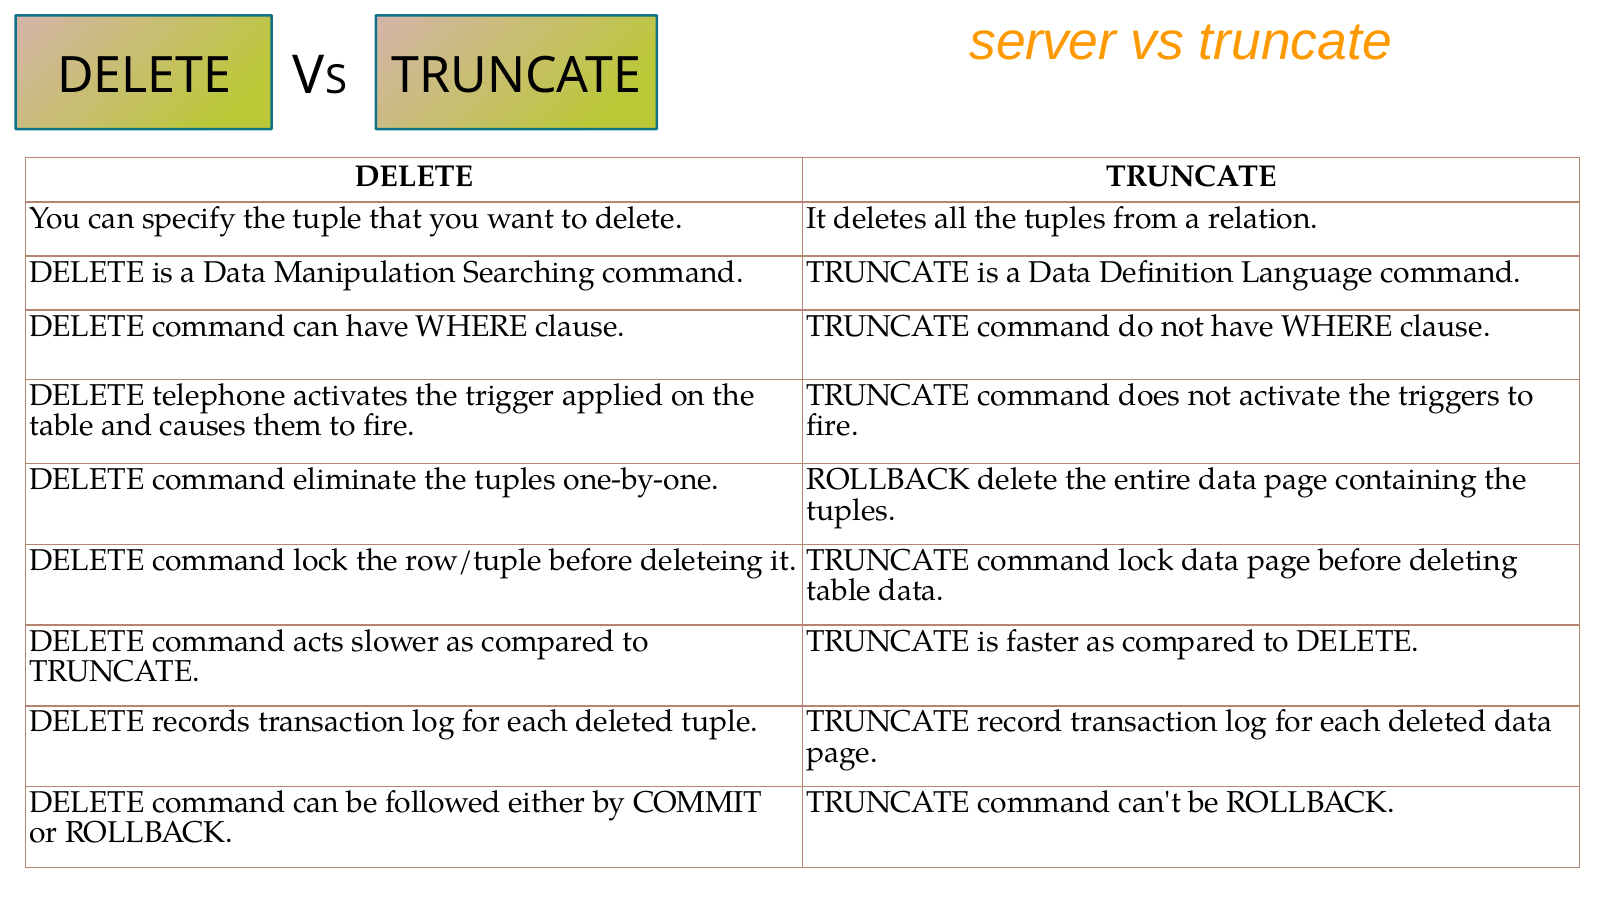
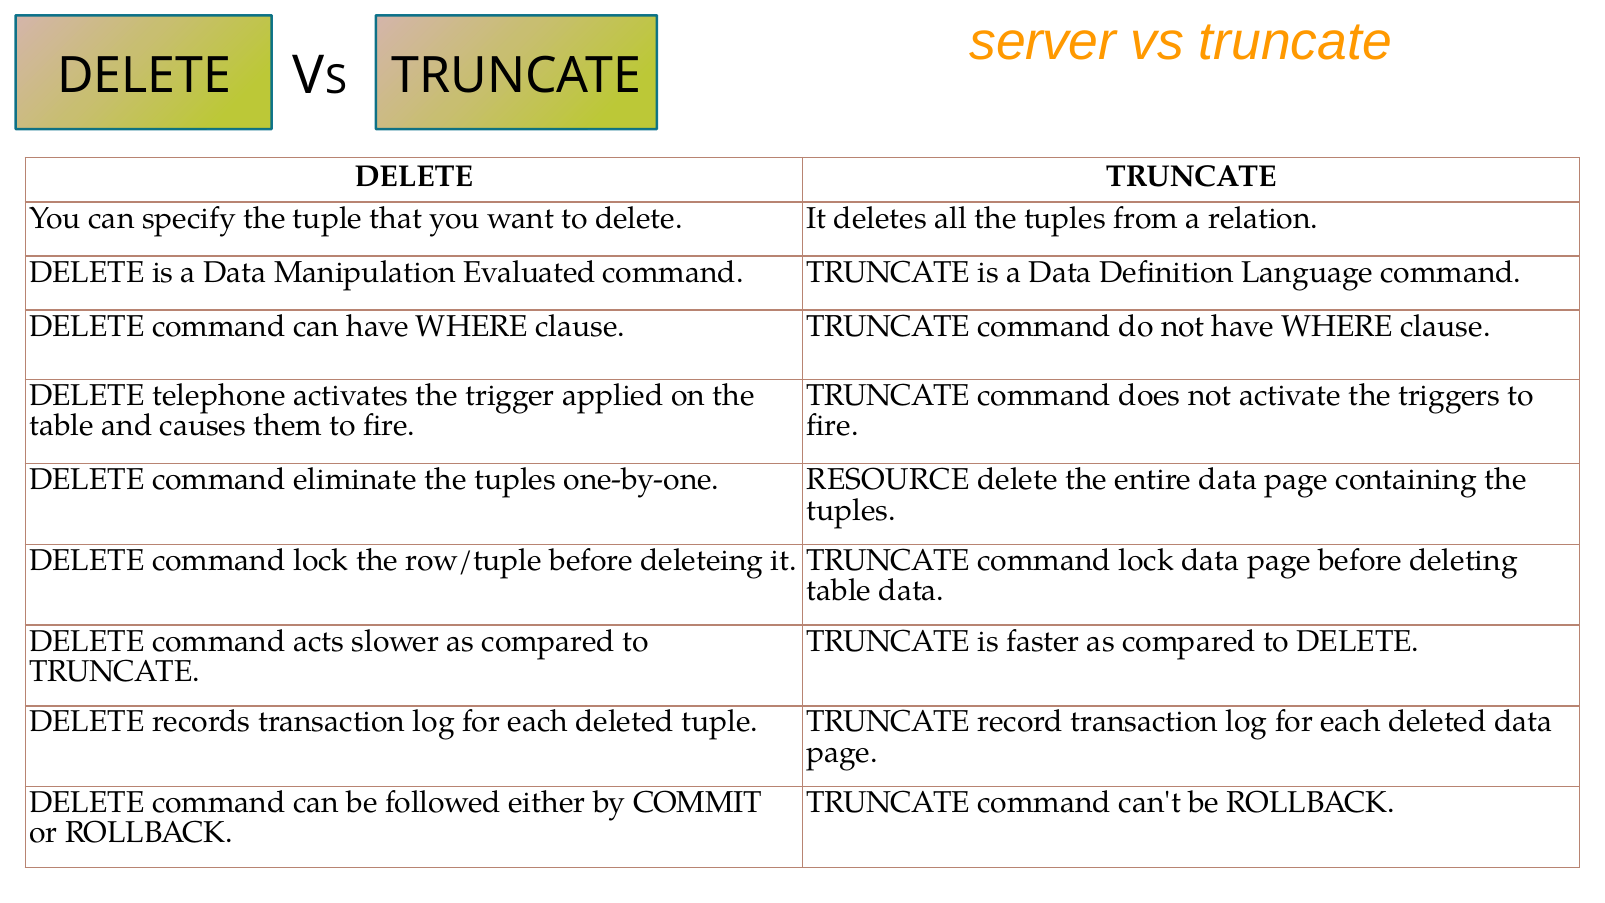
Searching: Searching -> Evaluated (529, 272)
one-by-one ROLLBACK: ROLLBACK -> RESOURCE (888, 480)
